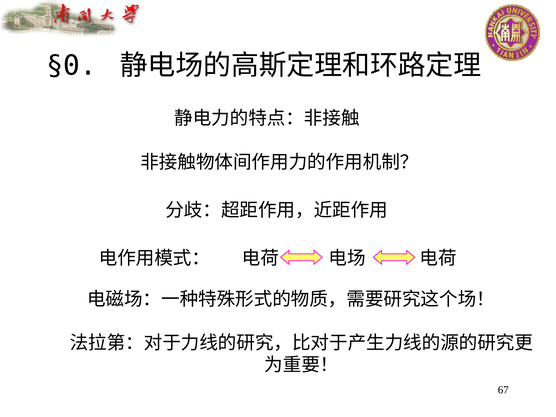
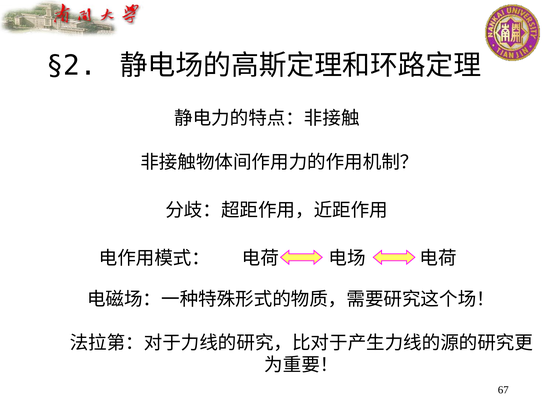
§0: §0 -> §2 (71, 66)
